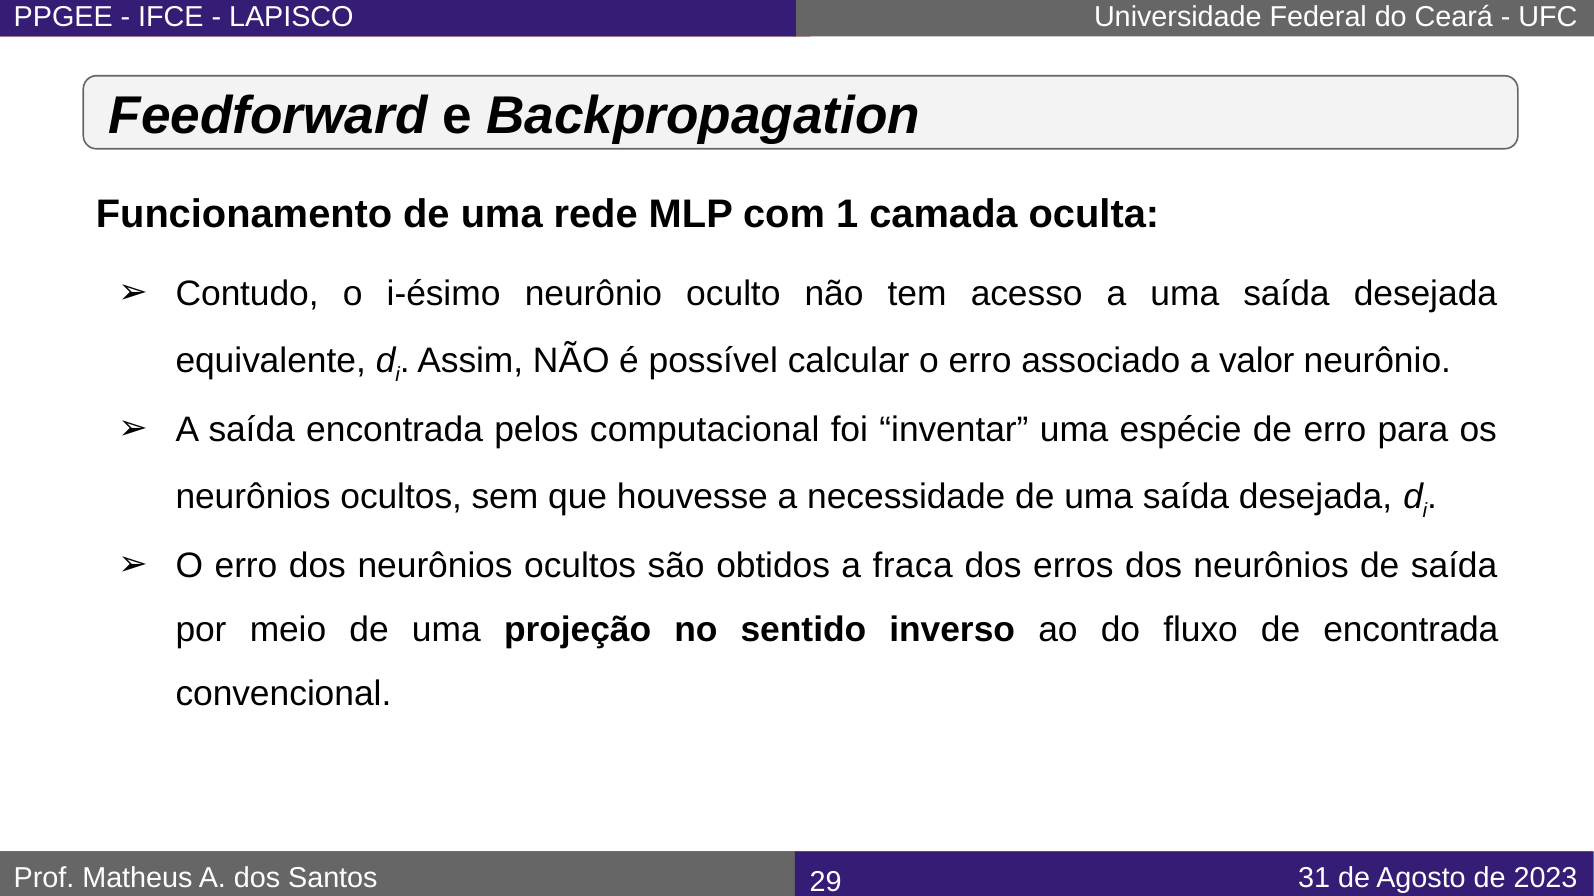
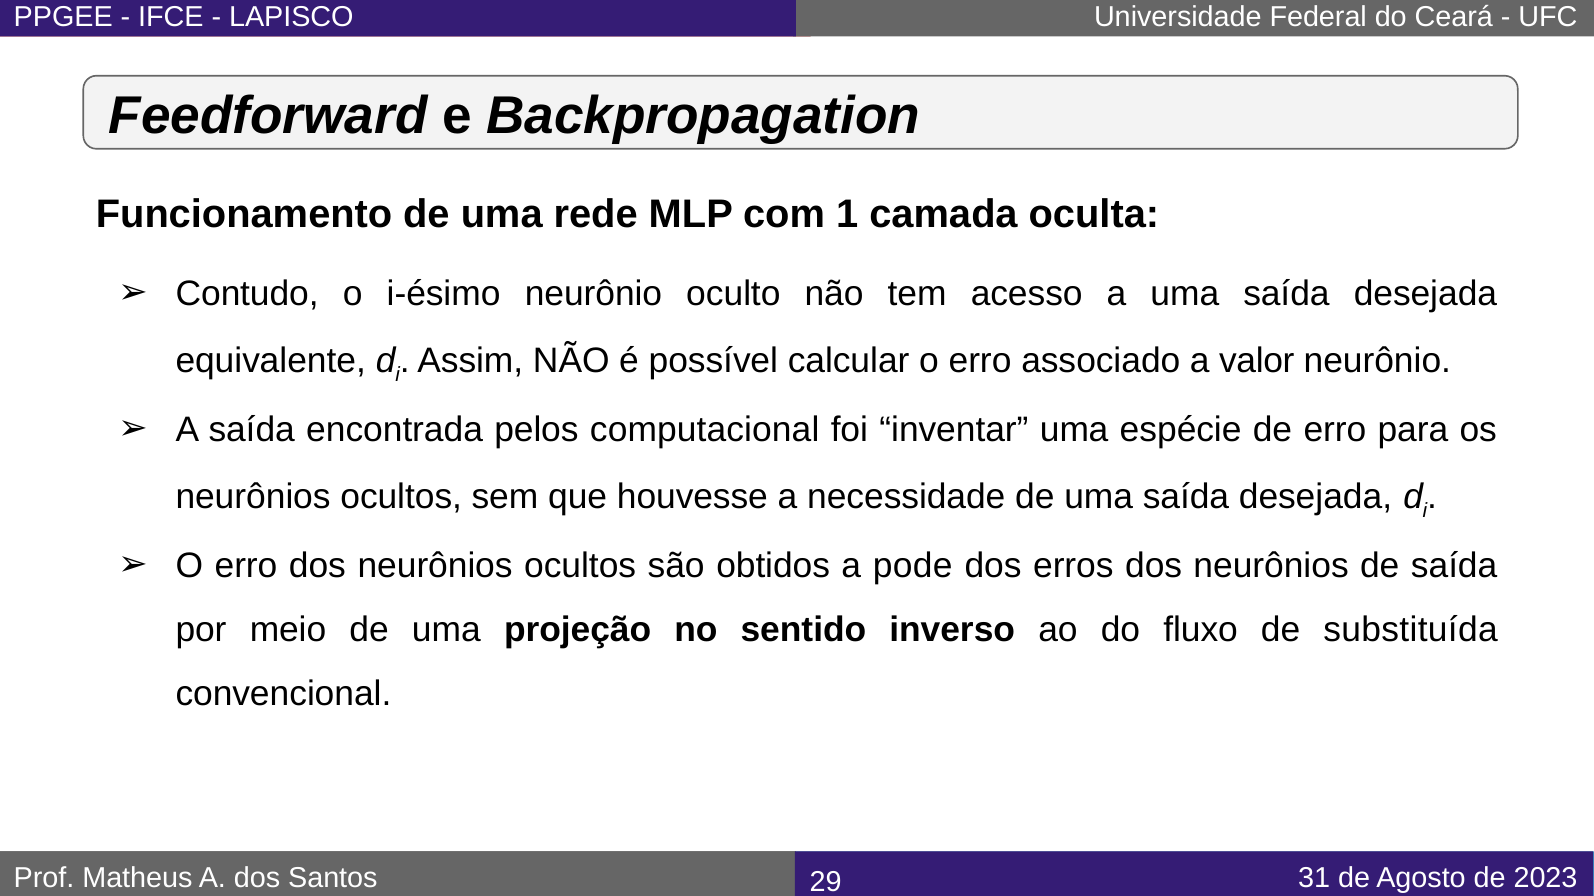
fraca: fraca -> pode (913, 566)
de encontrada: encontrada -> substituída (1411, 630)
